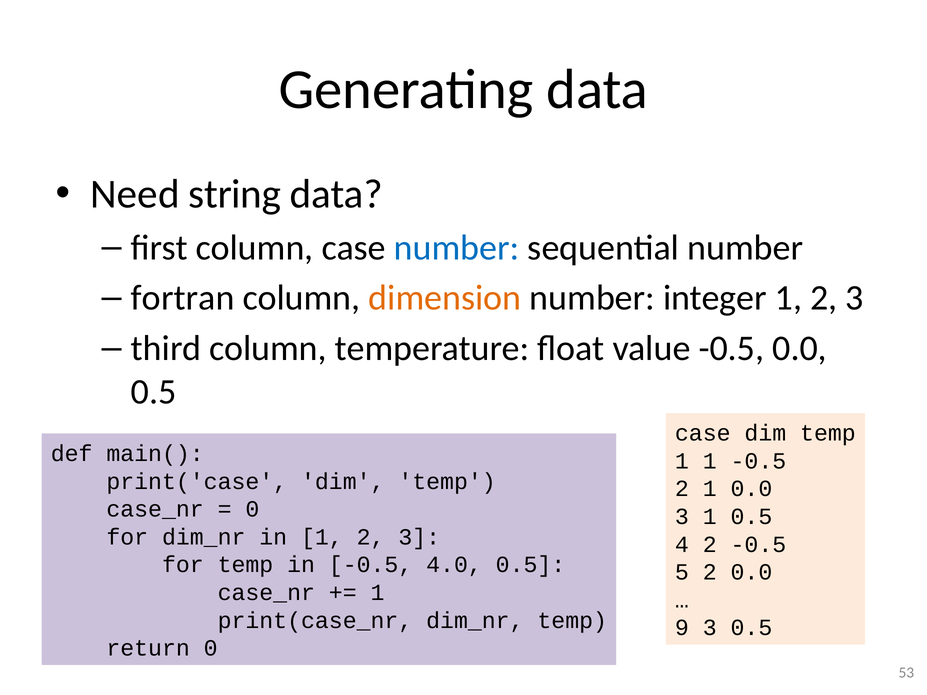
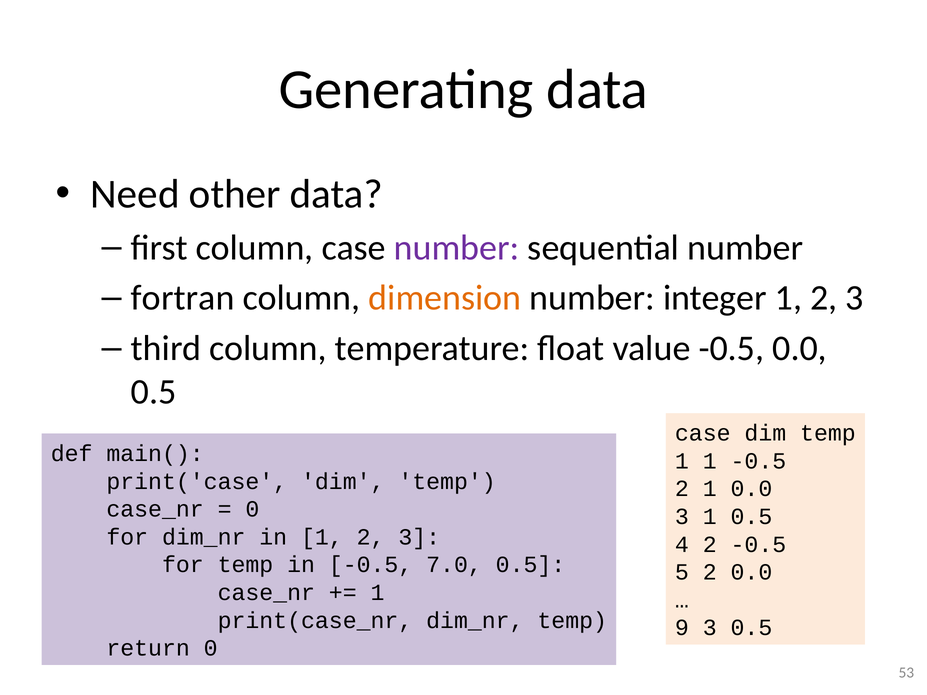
string: string -> other (235, 194)
number colour: blue -> purple (457, 248)
4.0: 4.0 -> 7.0 (454, 565)
